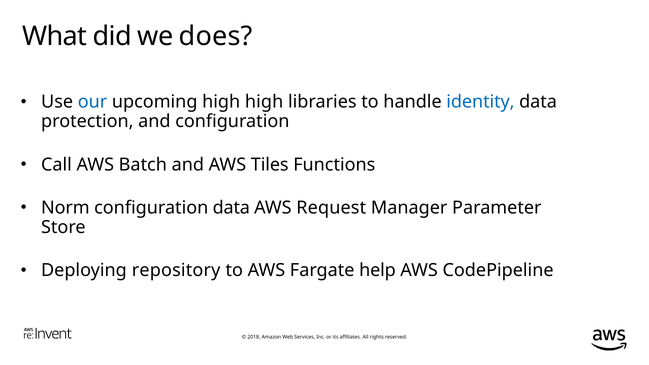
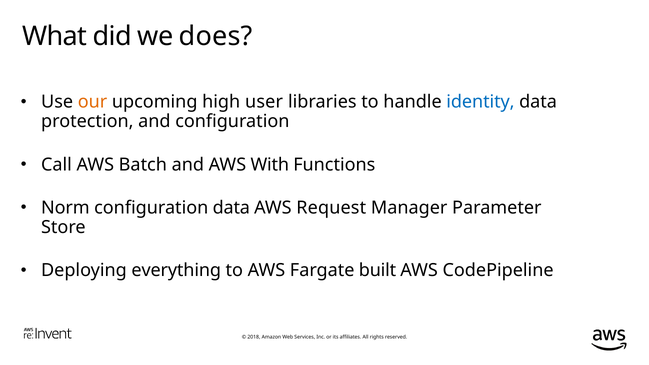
our colour: blue -> orange (93, 102)
high high: high -> user (264, 102)
Tiles: Tiles -> With (270, 165)
repository: repository -> everything (176, 270)
help: help -> built (378, 270)
